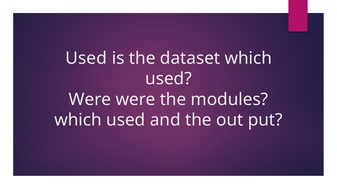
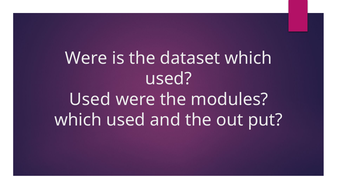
Used: Used -> Were (86, 58)
Were: Were -> Used (90, 100)
